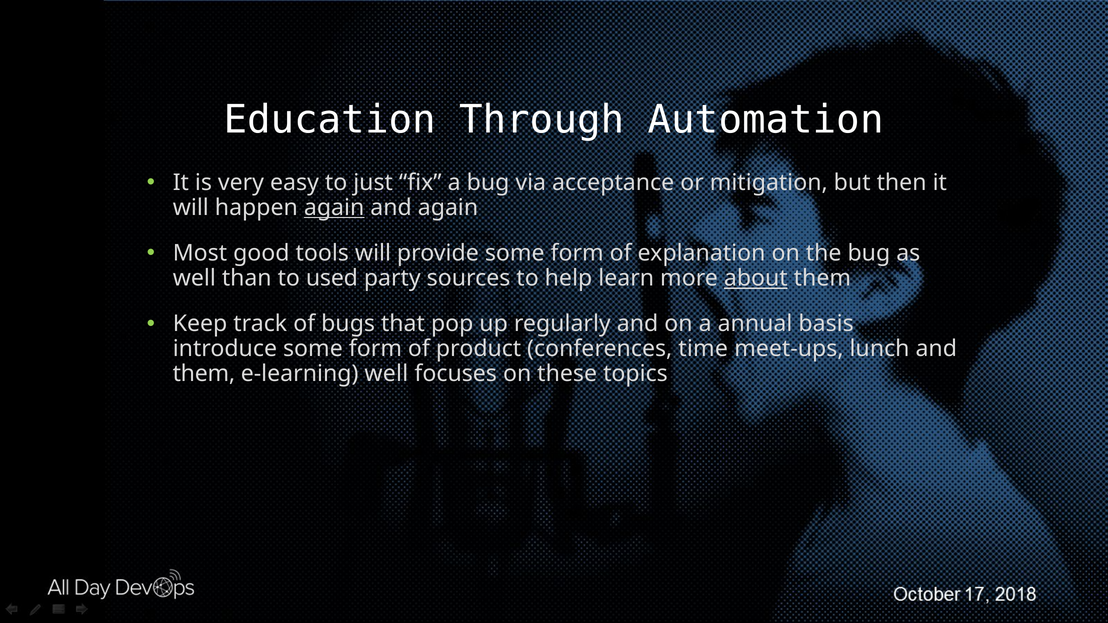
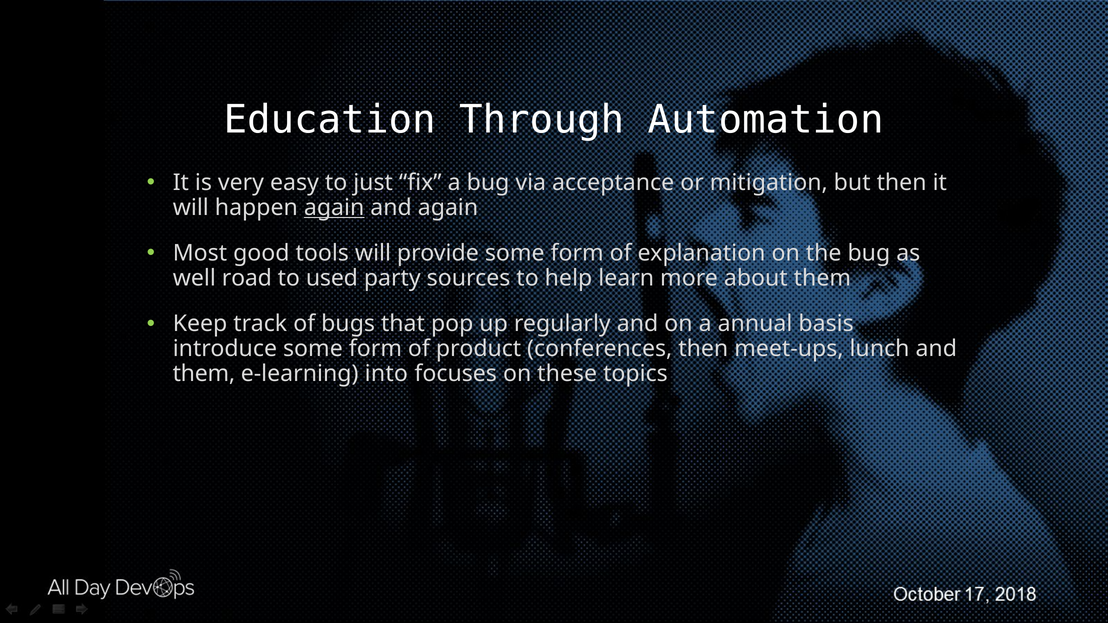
than: than -> road (247, 278)
about underline: present -> none (756, 278)
conferences time: time -> then (703, 349)
e-learning well: well -> into (386, 374)
